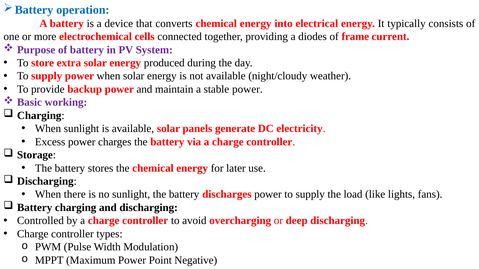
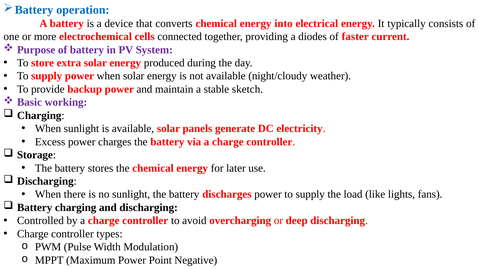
frame: frame -> faster (355, 37)
stable power: power -> sketch (247, 89)
